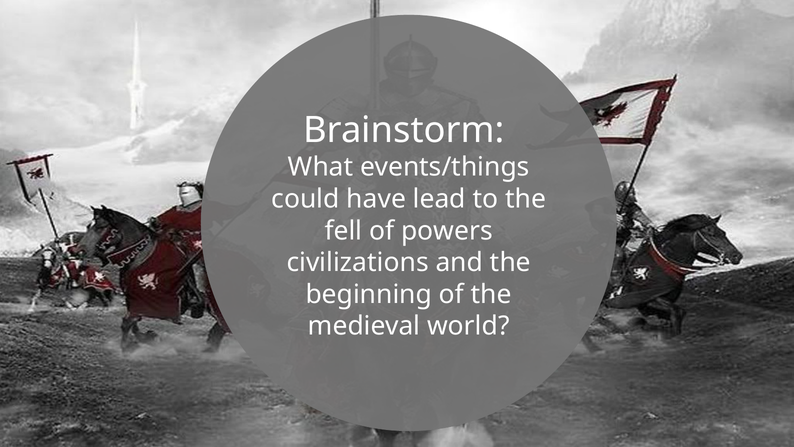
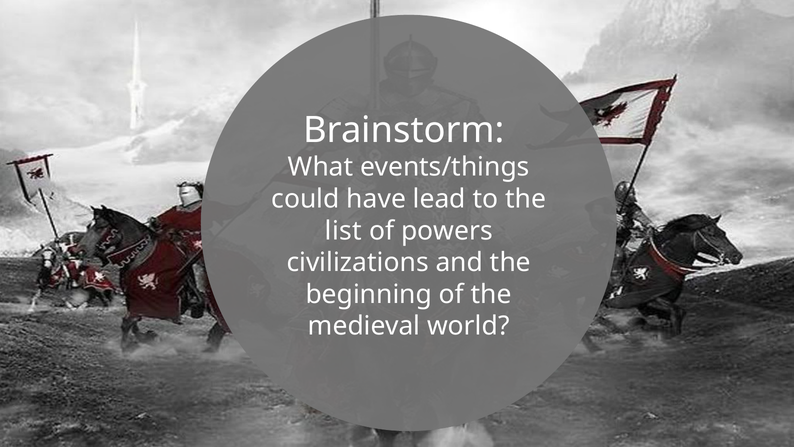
fell: fell -> list (343, 231)
